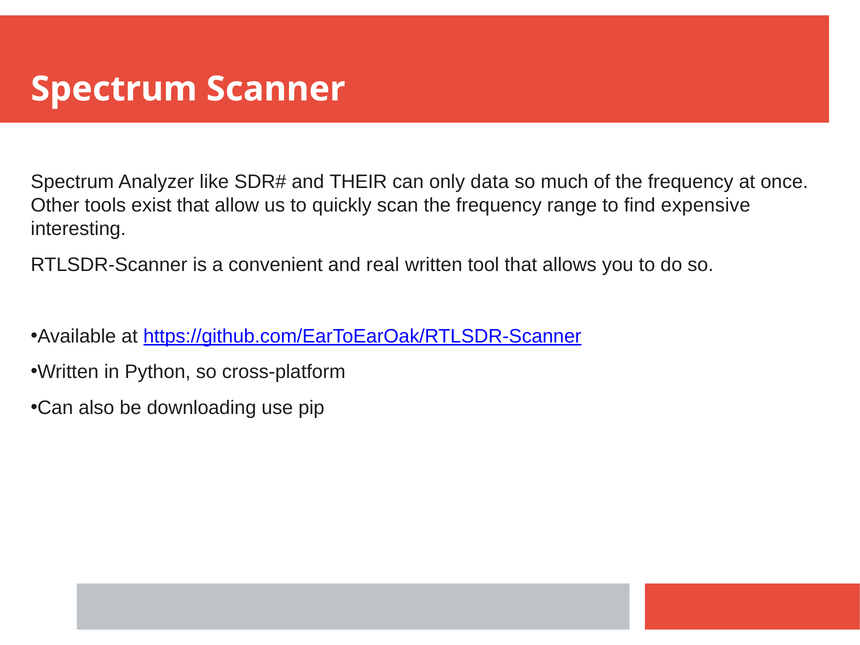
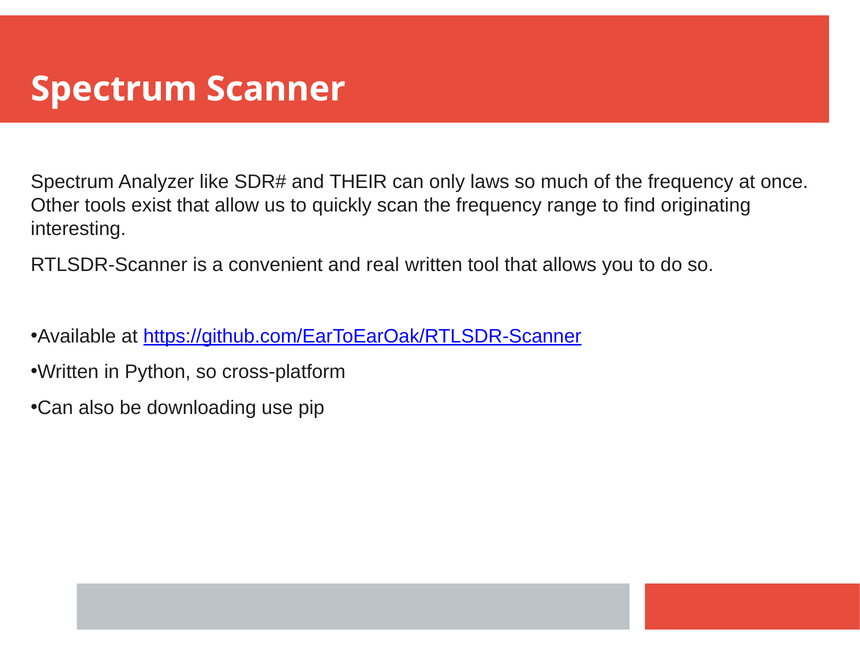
data: data -> laws (490, 182)
expensive: expensive -> originating (706, 205)
